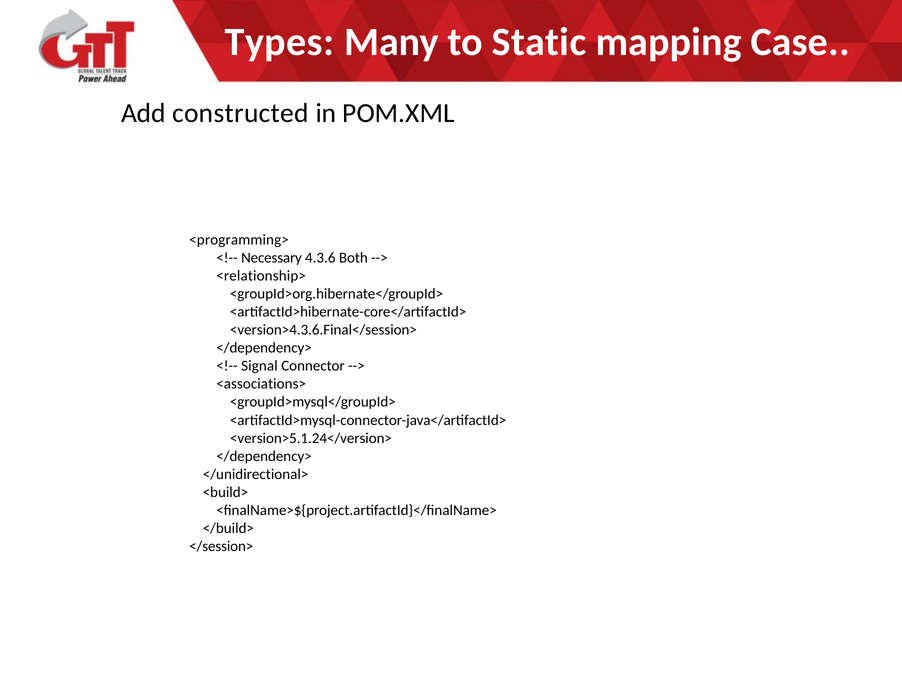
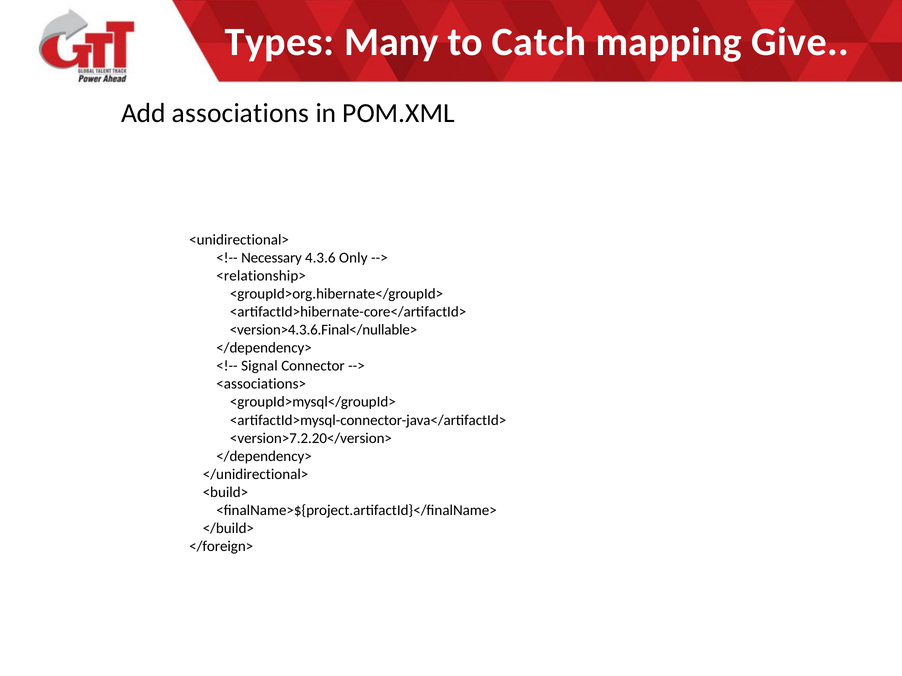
Static: Static -> Catch (539, 42)
Case: Case -> Give (800, 42)
constructed: constructed -> associations (241, 113)
<programming>: <programming> -> <unidirectional> (239, 240)
Both: Both -> Only (353, 258)
<version>4.3.6.Final</session>: <version>4.3.6.Final</session> -> <version>4.3.6.Final</nullable> (324, 330)
<version>5.1.24</version>: <version>5.1.24</version> -> <version>7.2.20</version> (311, 438)
</session>: </session> -> </foreign> (221, 547)
